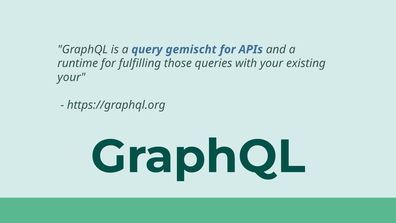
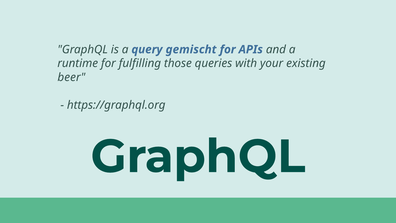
your: your -> beer (71, 77)
